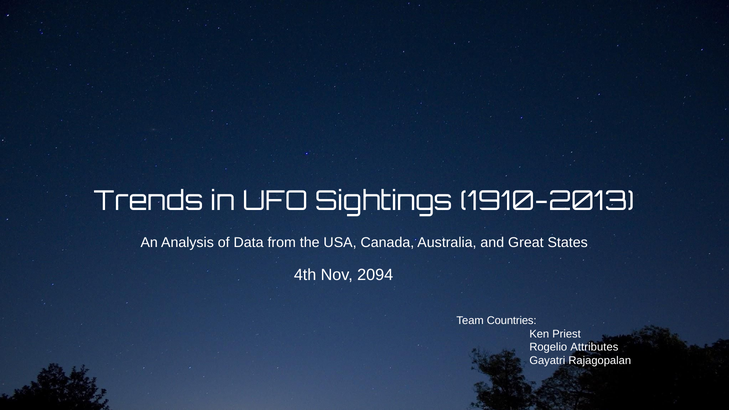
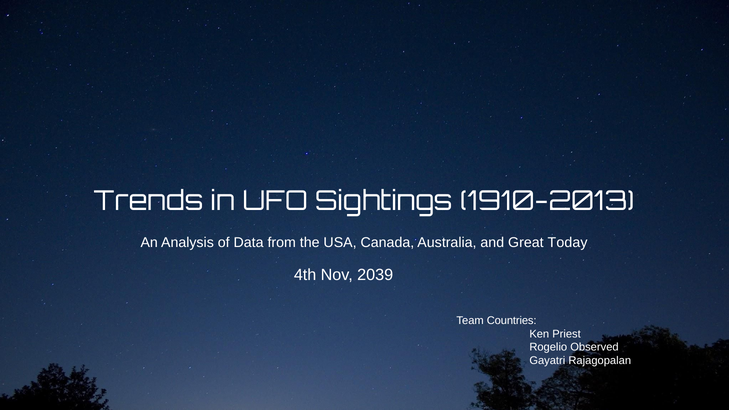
States: States -> Today (568, 243)
2094: 2094 -> 2039 (375, 275)
Attributes: Attributes -> Observed (594, 347)
